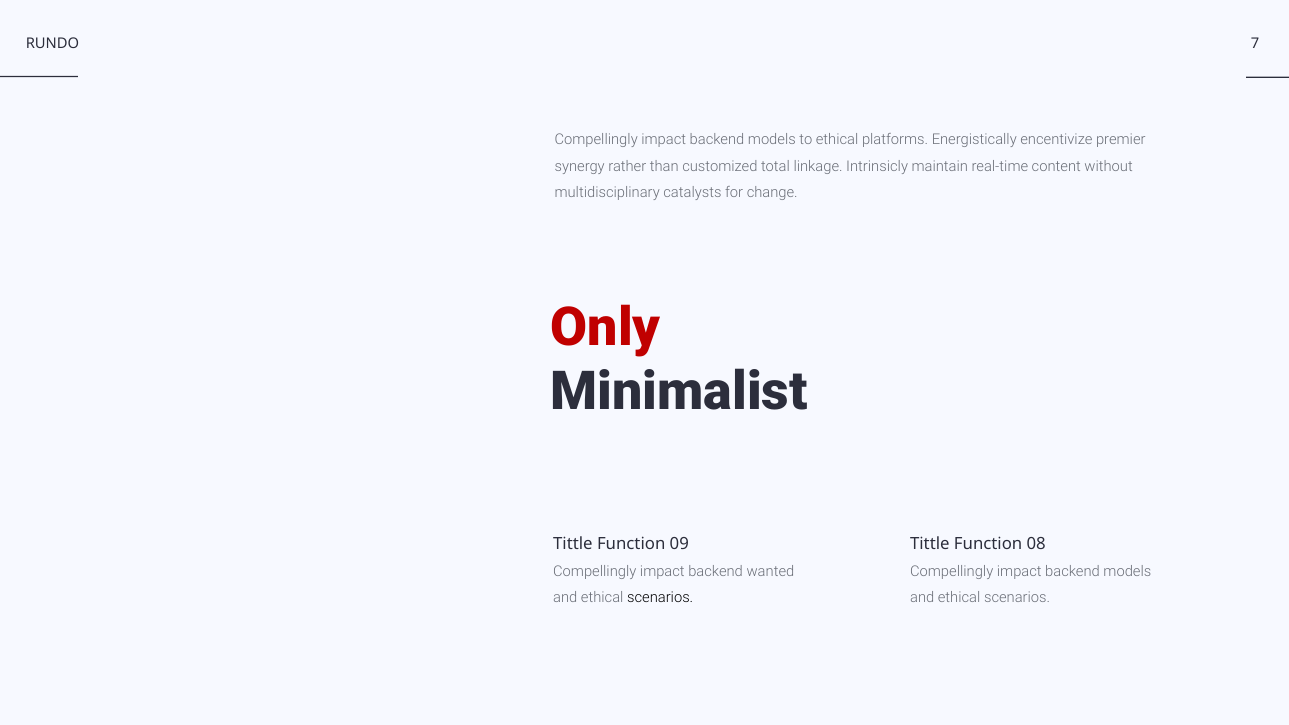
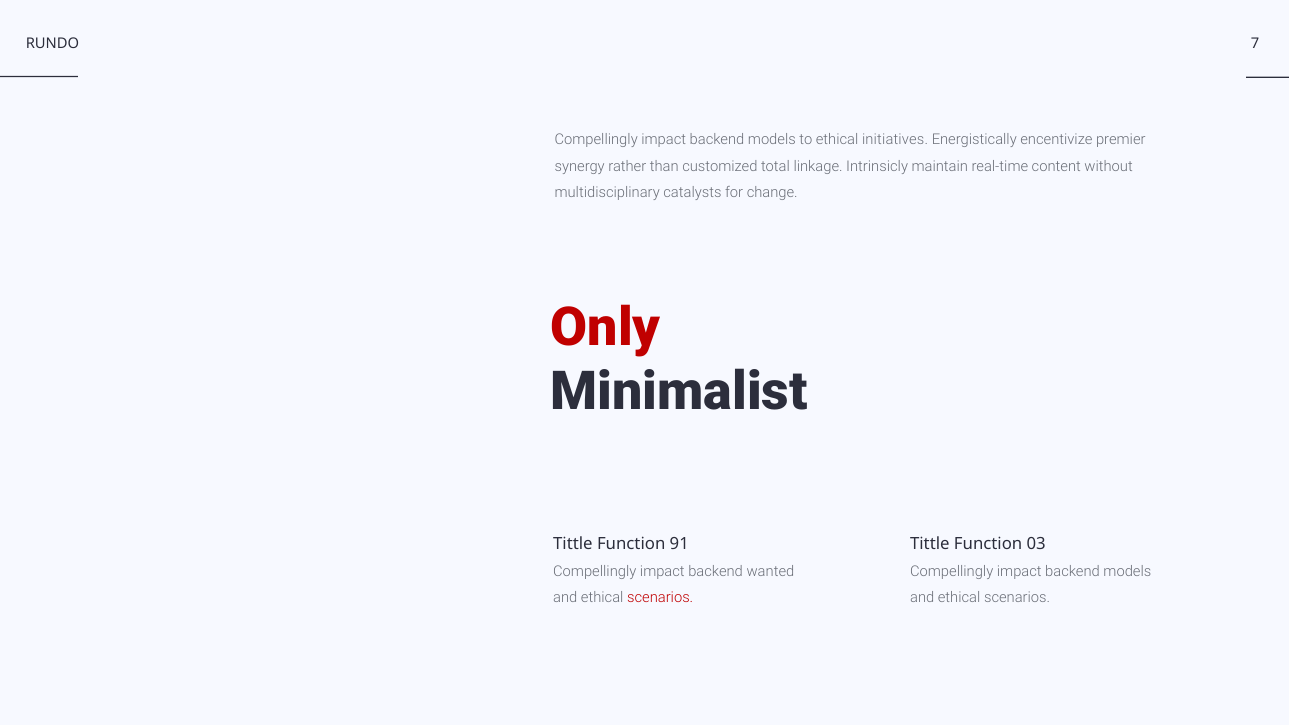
platforms: platforms -> initiatives (895, 140)
09: 09 -> 91 (679, 544)
08: 08 -> 03 (1036, 544)
scenarios colour: black -> red (660, 598)
